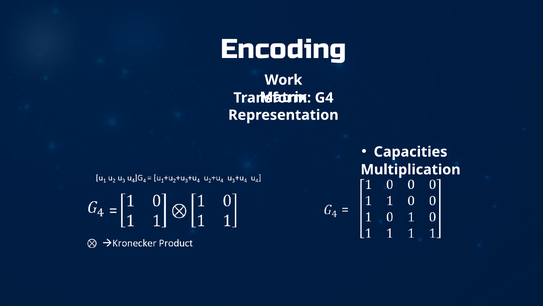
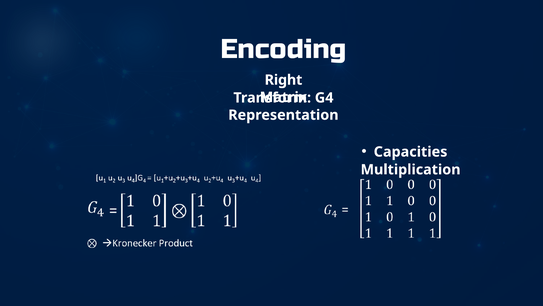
Work: Work -> Right (283, 80)
